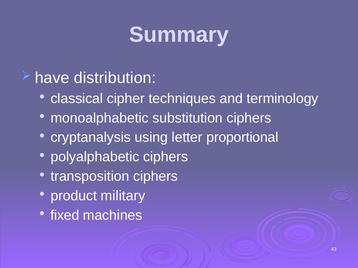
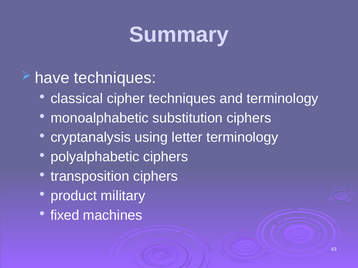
have distribution: distribution -> techniques (115, 78)
letter proportional: proportional -> terminology (242, 138)
